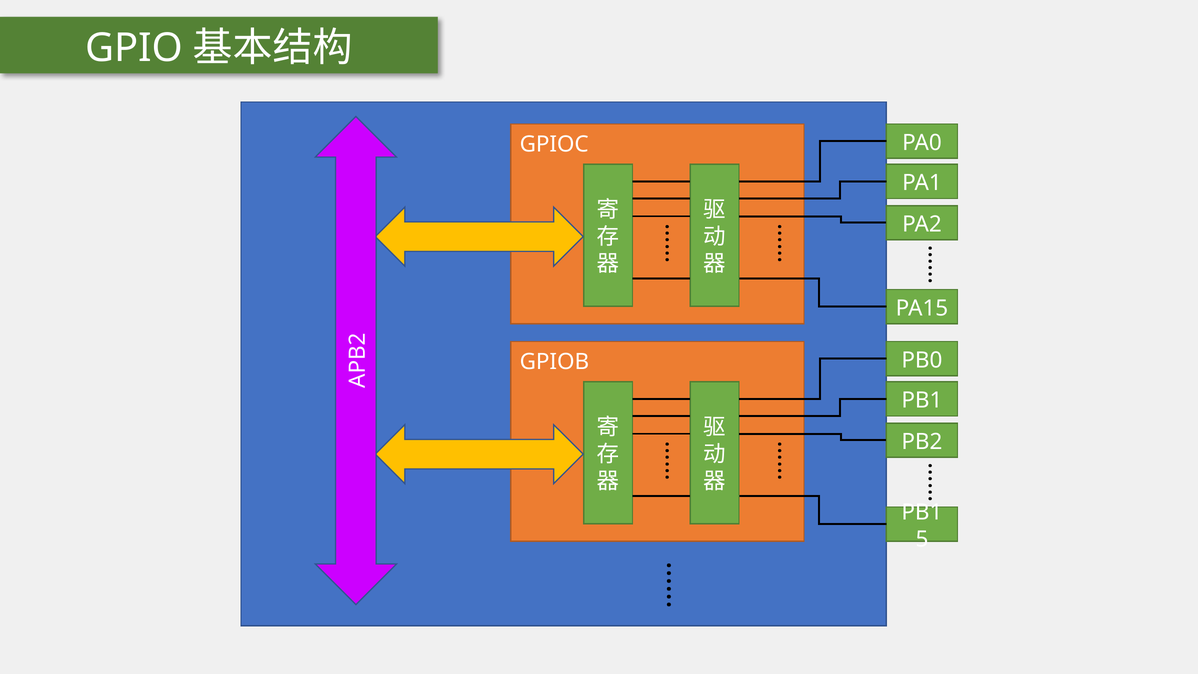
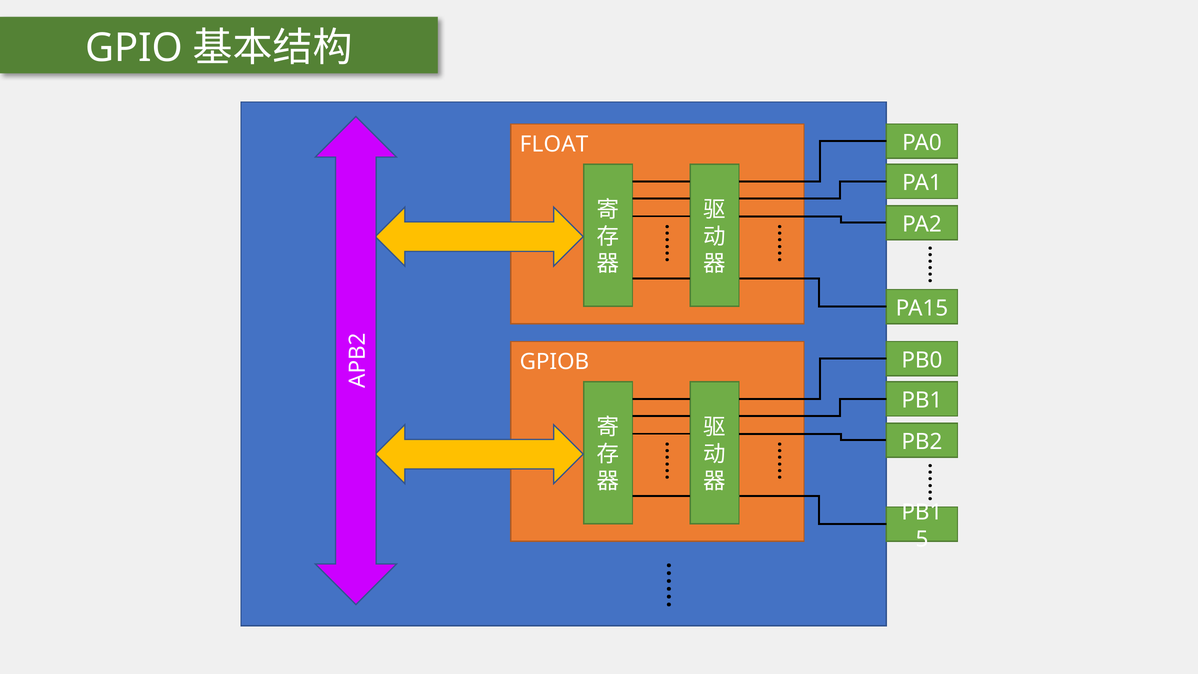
GPIOC: GPIOC -> FLOAT (554, 145)
